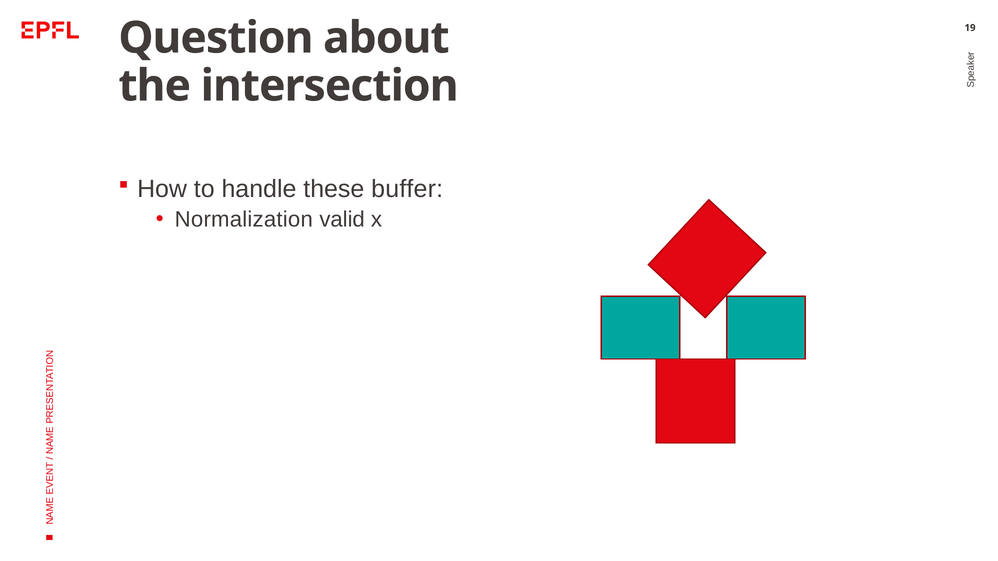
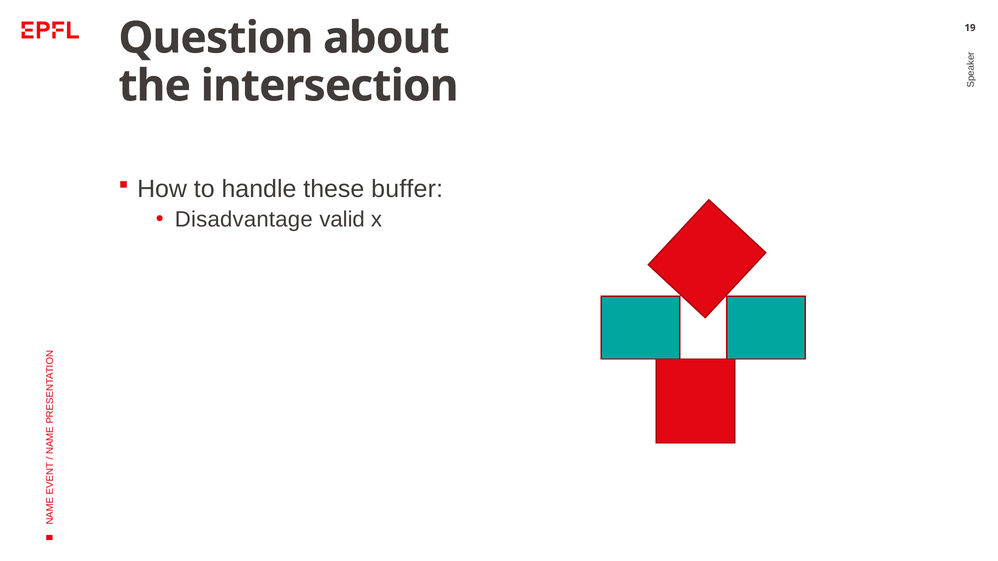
Normalization: Normalization -> Disadvantage (244, 220)
